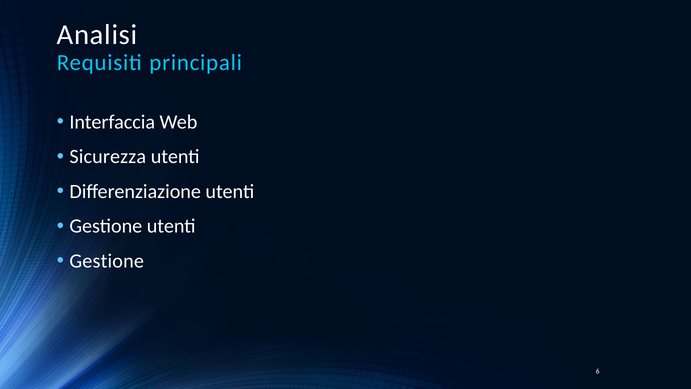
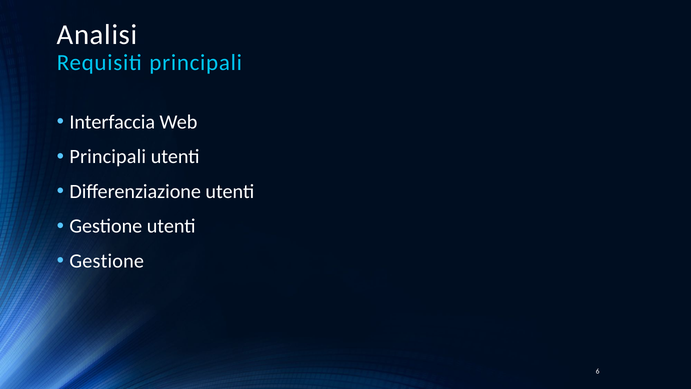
Sicurezza: Sicurezza -> Principali (108, 157)
